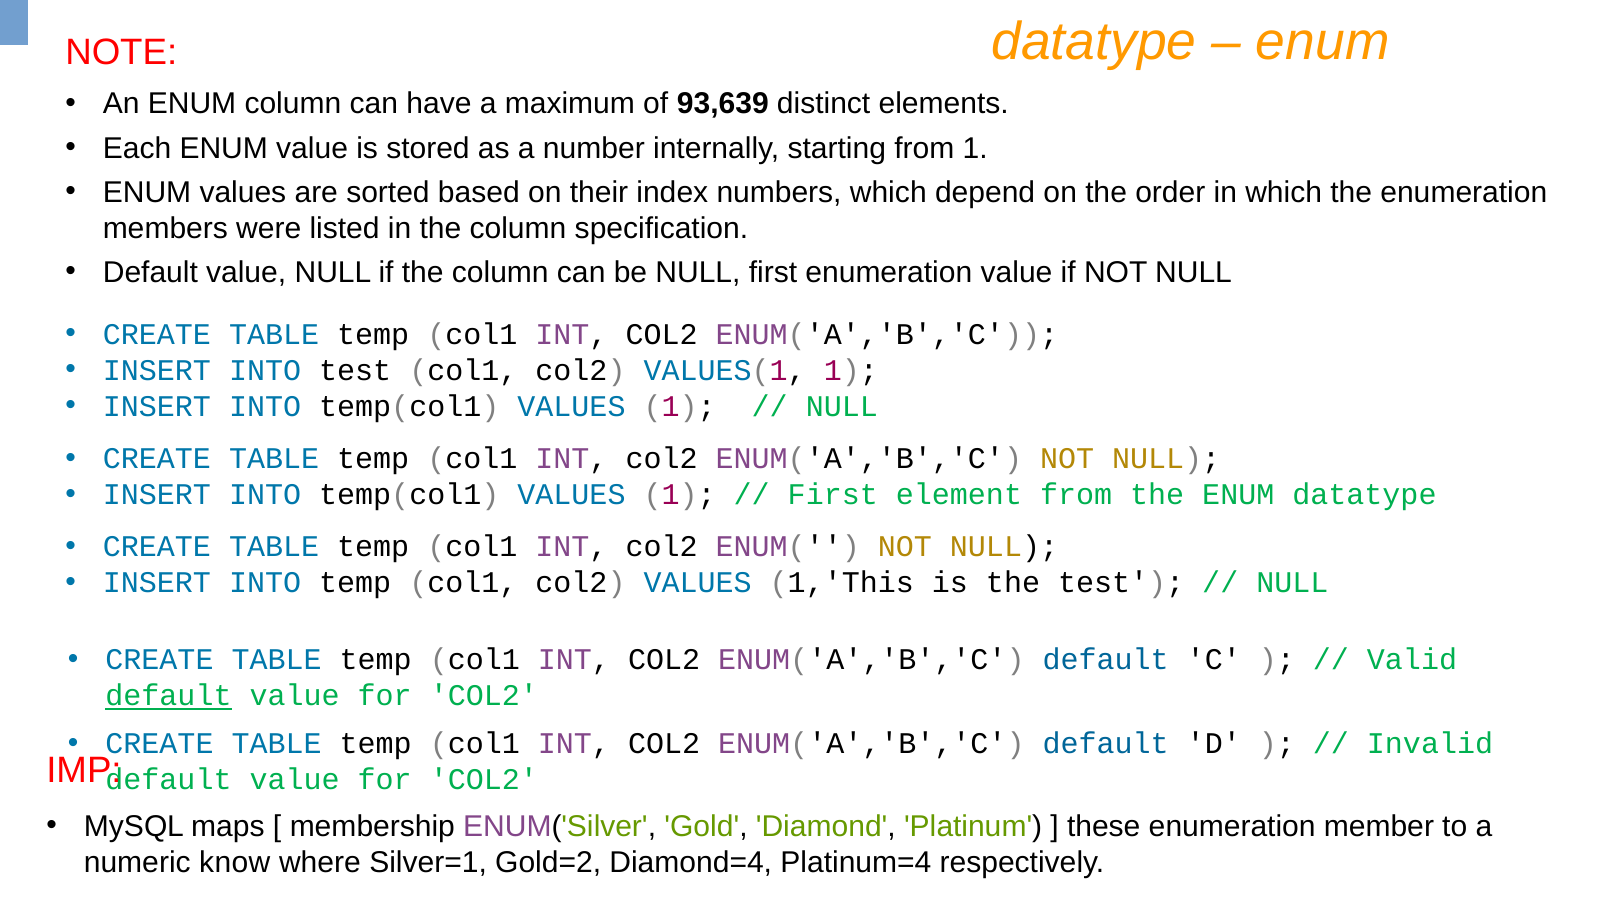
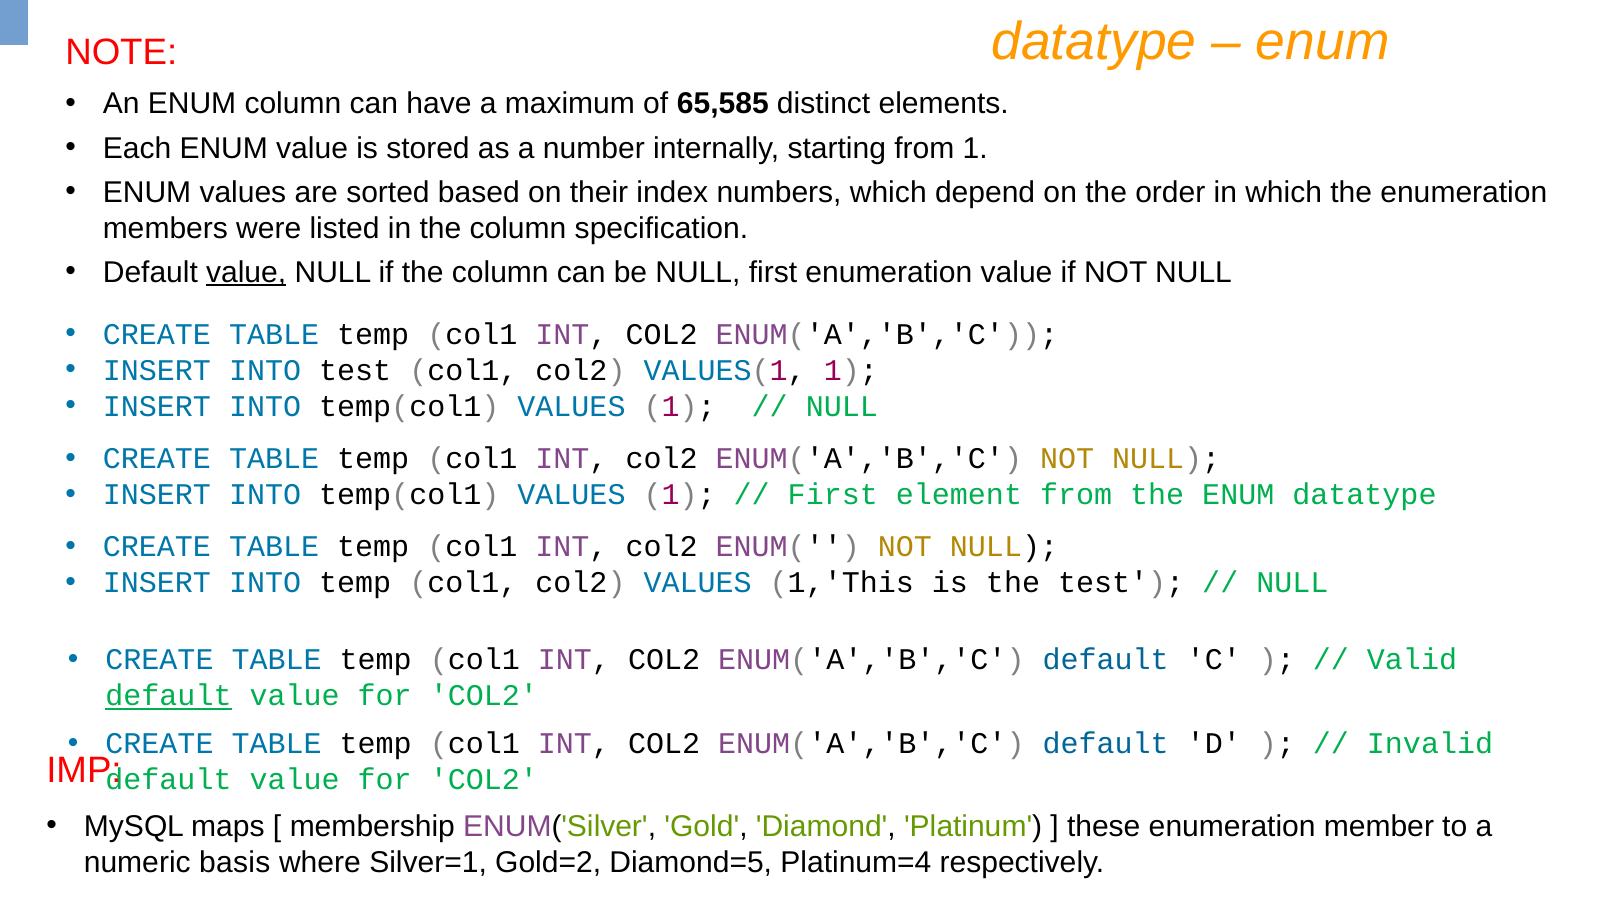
93,639: 93,639 -> 65,585 (723, 104)
value underline: none -> present (246, 272)
know: know -> basis (235, 862)
Diamond=4: Diamond=4 -> Diamond=5 (691, 862)
